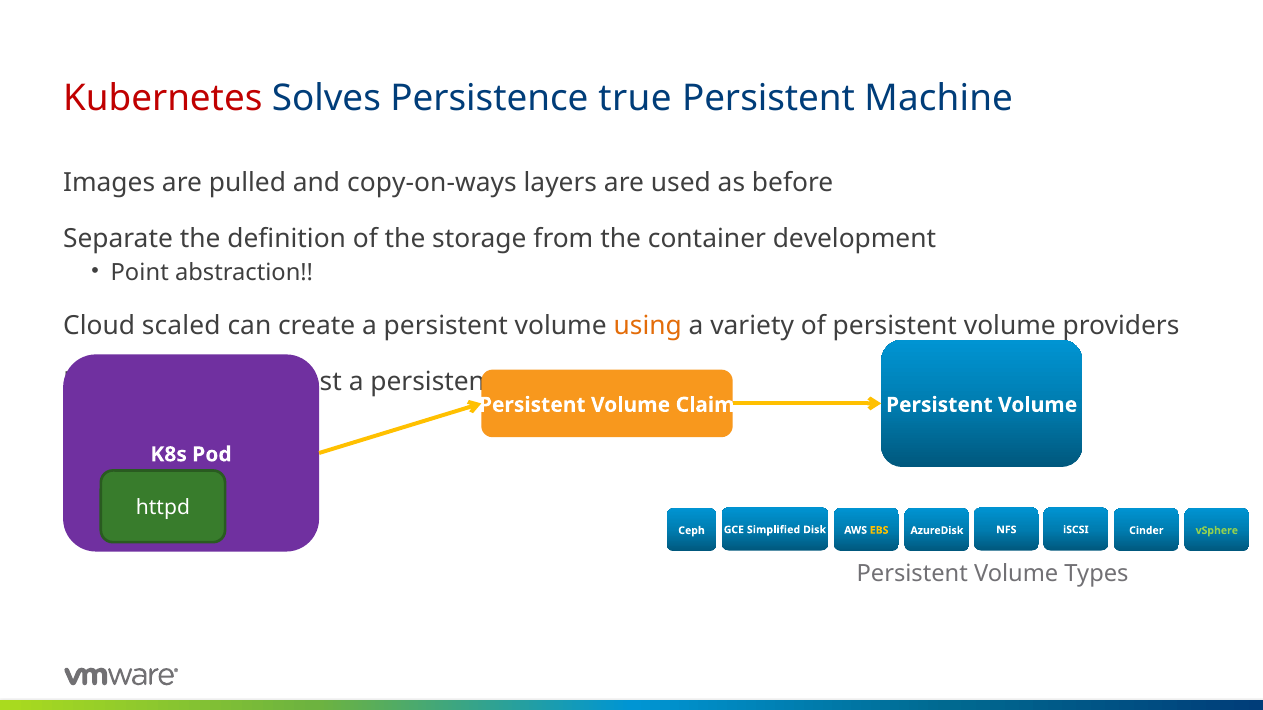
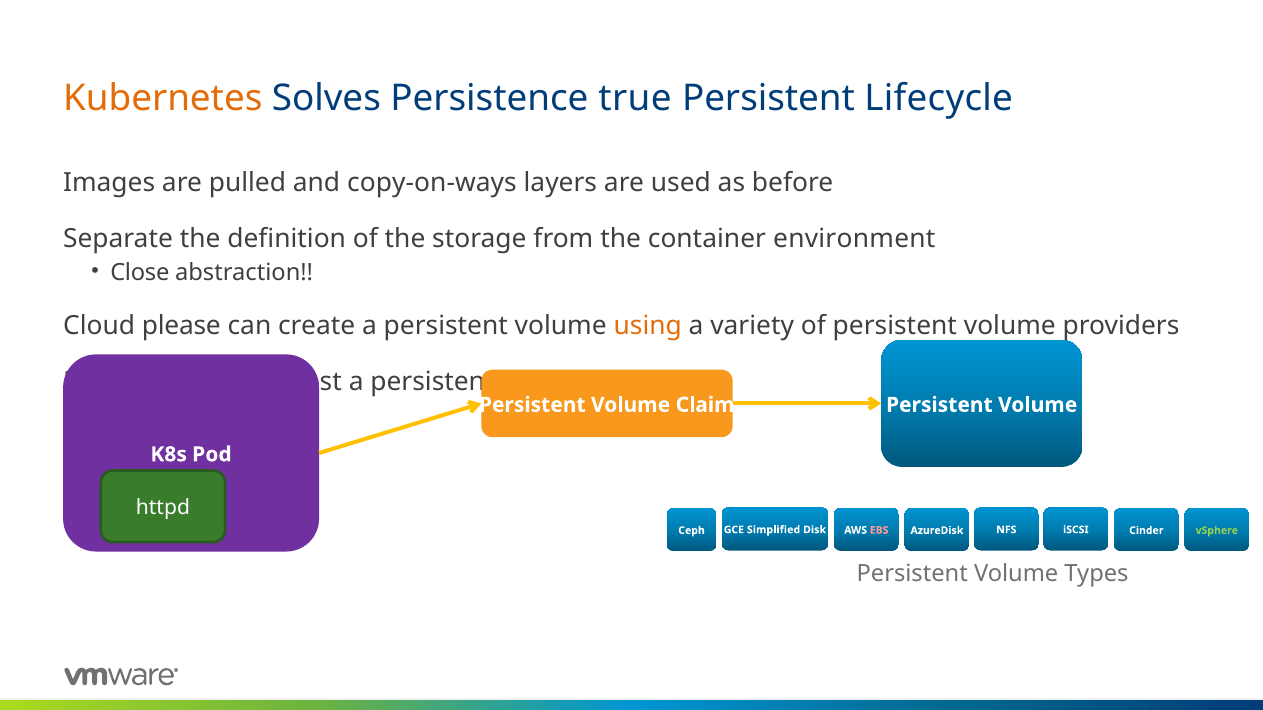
Kubernetes colour: red -> orange (163, 98)
Machine: Machine -> Lifecycle (939, 98)
development: development -> environment (854, 239)
Point: Point -> Close (140, 273)
scaled: scaled -> please (181, 326)
EBS colour: yellow -> pink (879, 531)
